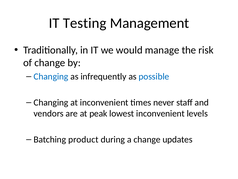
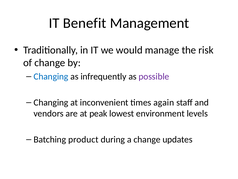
Testing: Testing -> Benefit (85, 23)
possible colour: blue -> purple (154, 76)
never: never -> again (164, 102)
lowest inconvenient: inconvenient -> environment (160, 113)
